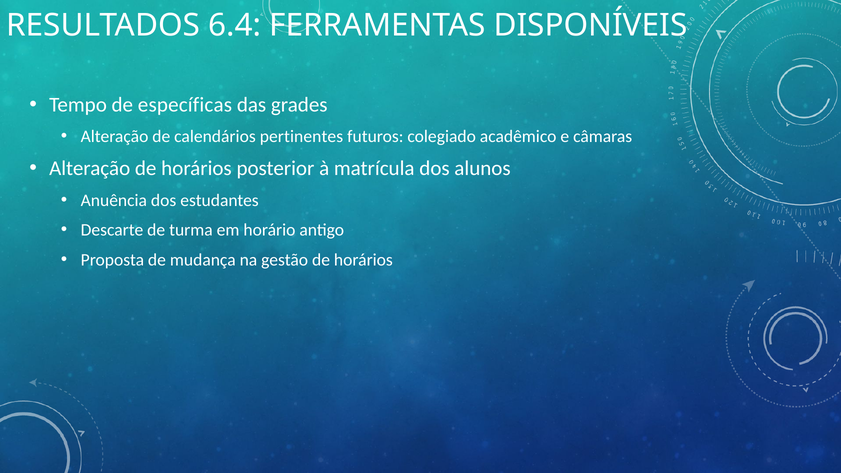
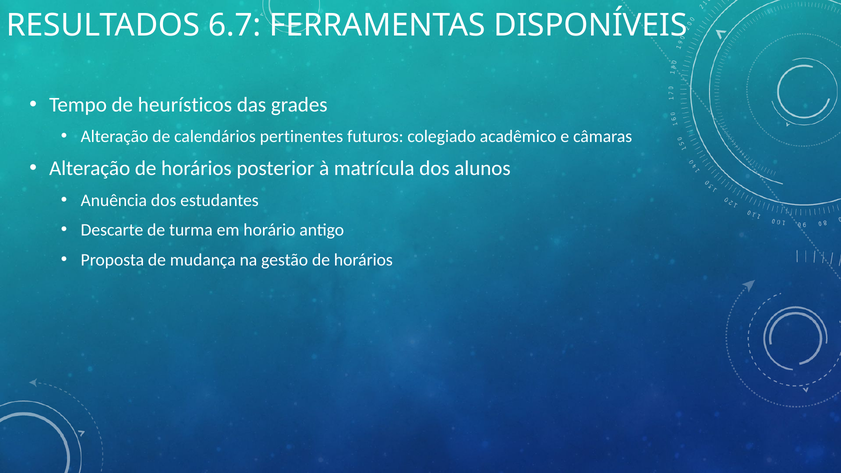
6.4: 6.4 -> 6.7 (235, 25)
específicas: específicas -> heurísticos (185, 105)
